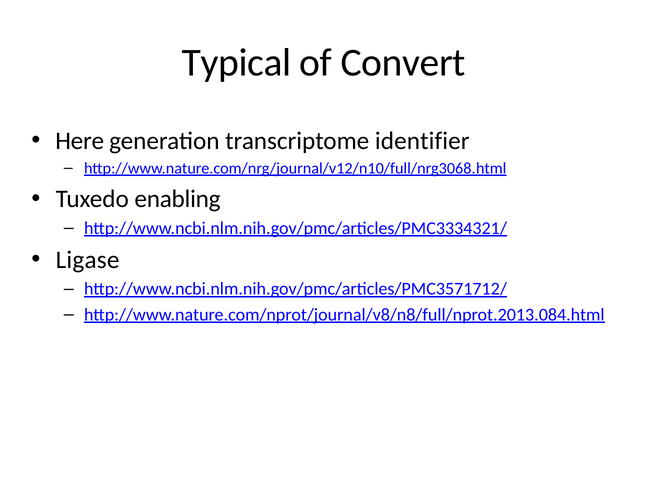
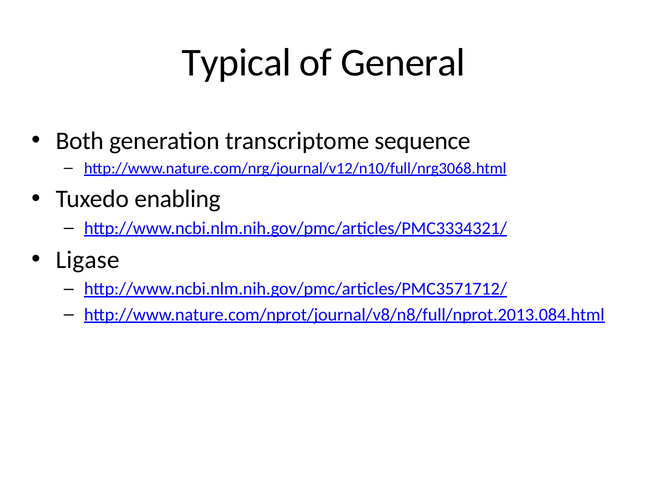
Convert: Convert -> General (403, 63)
Here: Here -> Both (80, 141)
identifier: identifier -> sequence (422, 141)
